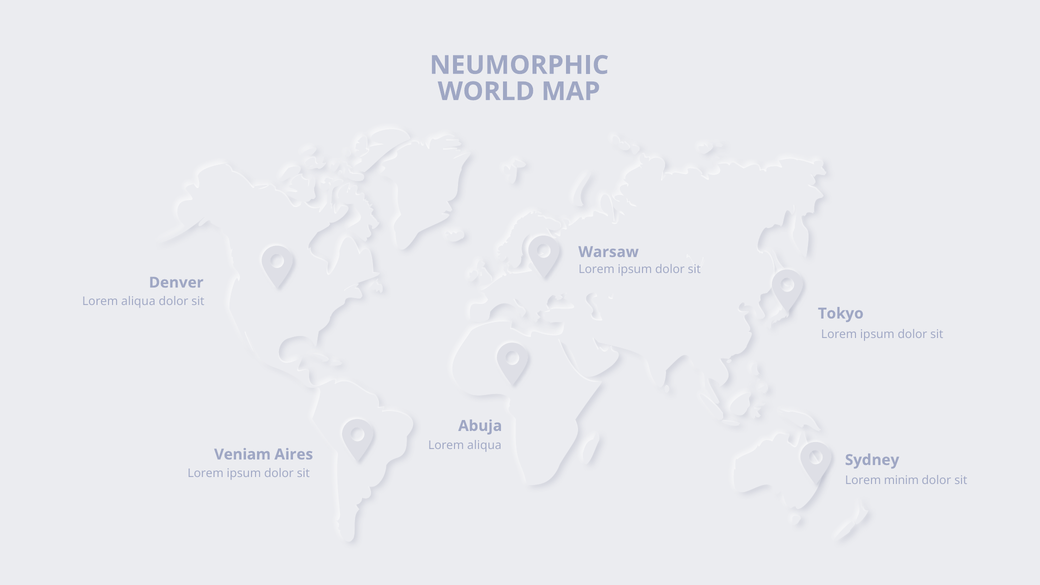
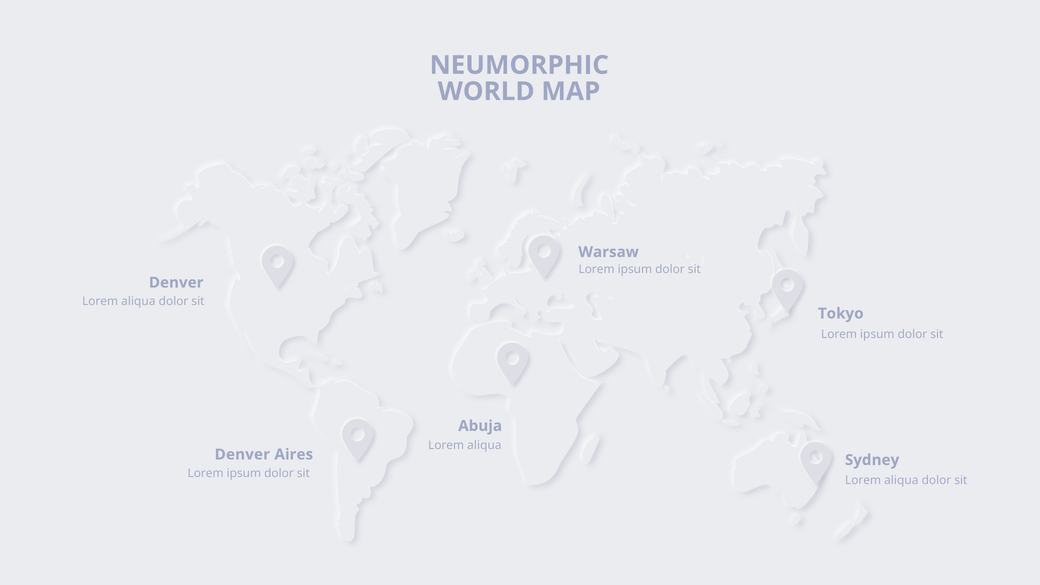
Veniam: Veniam -> Denver (242, 454)
minim: minim -> aliqua (901, 480)
